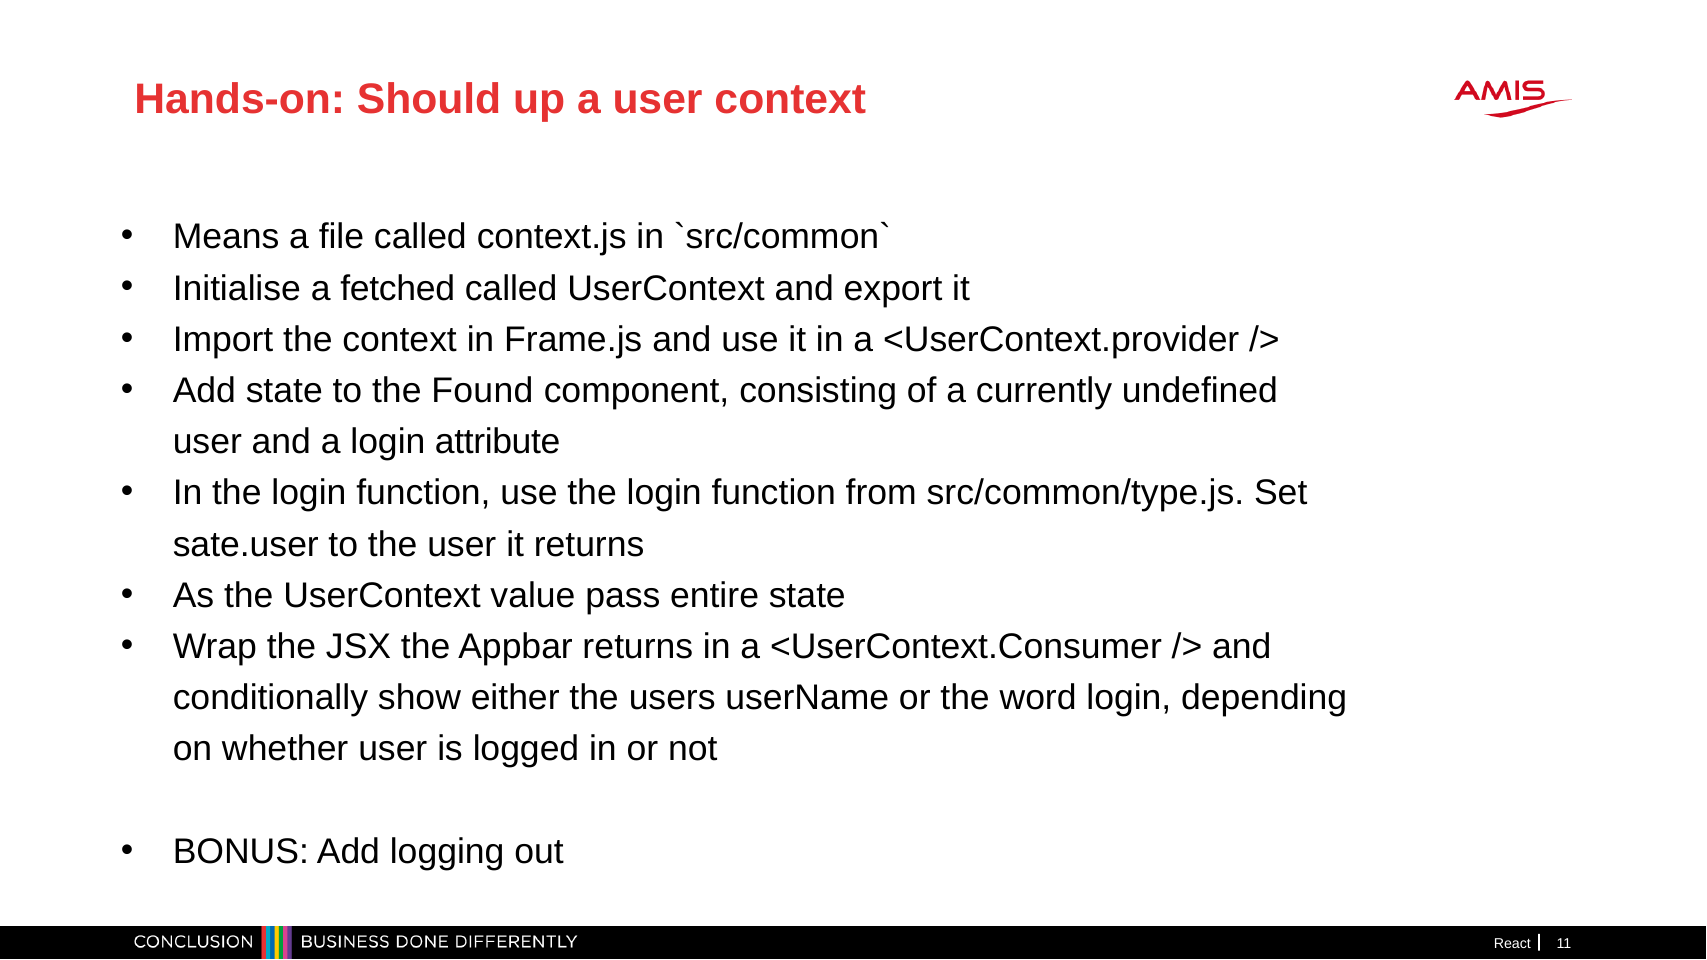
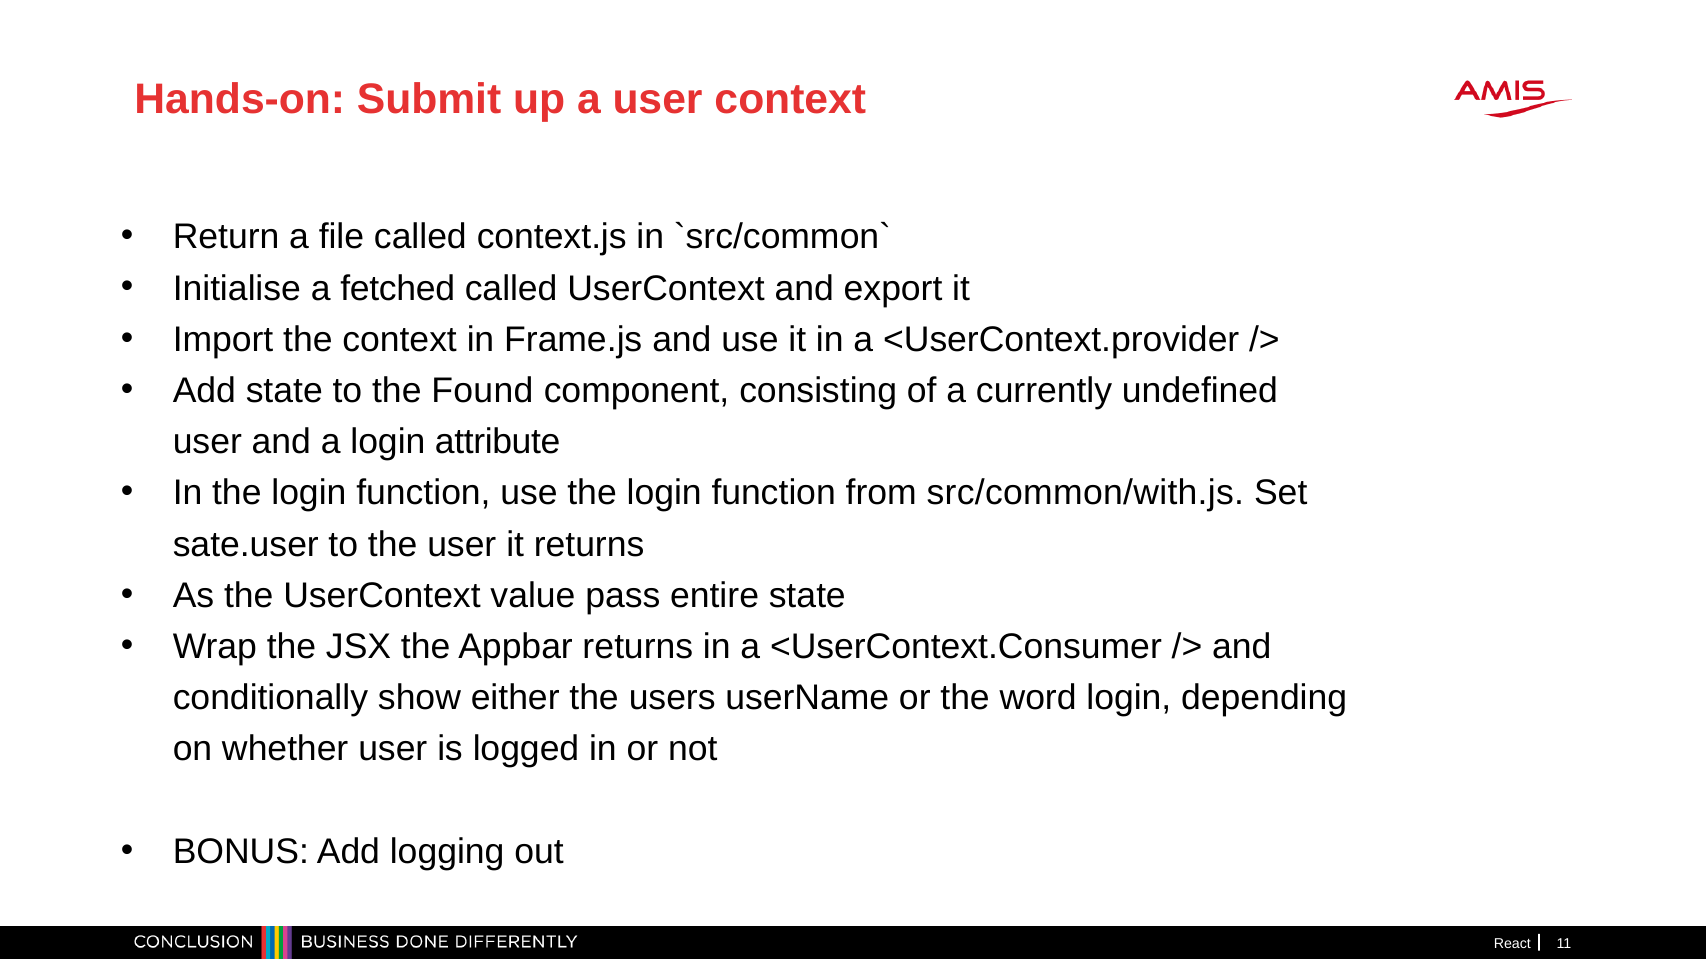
Should: Should -> Submit (429, 99)
Means: Means -> Return (226, 237)
src/common/type.js: src/common/type.js -> src/common/with.js (1085, 493)
